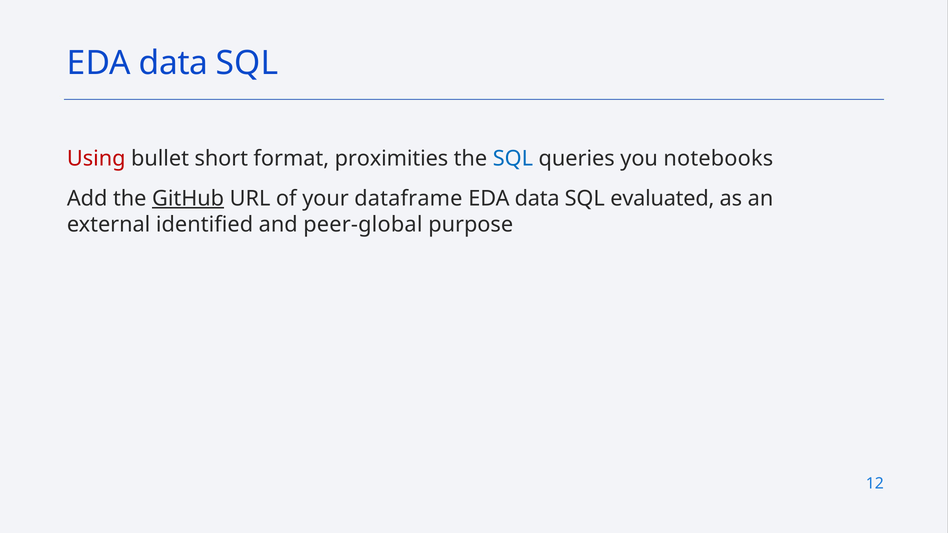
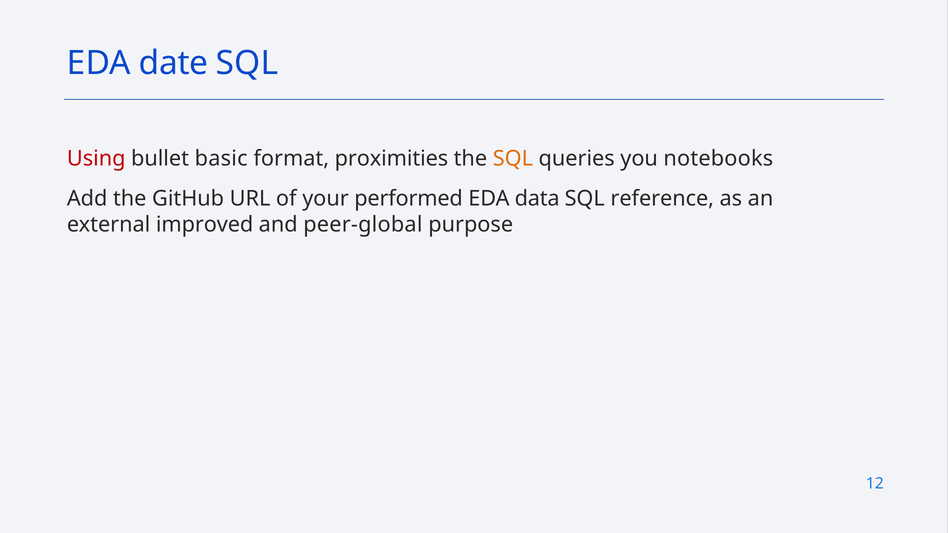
data: data -> date (174, 63)
short: short -> basic (221, 159)
SQL colour: blue -> orange (513, 159)
GitHub underline: present -> none (188, 198)
dataframe: dataframe -> performed (409, 198)
evaluated: evaluated -> reference (662, 198)
identified: identified -> improved (205, 225)
